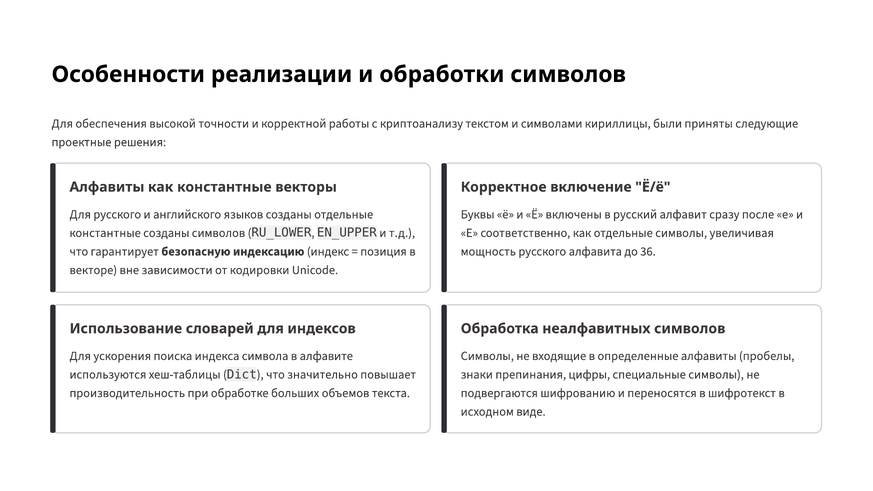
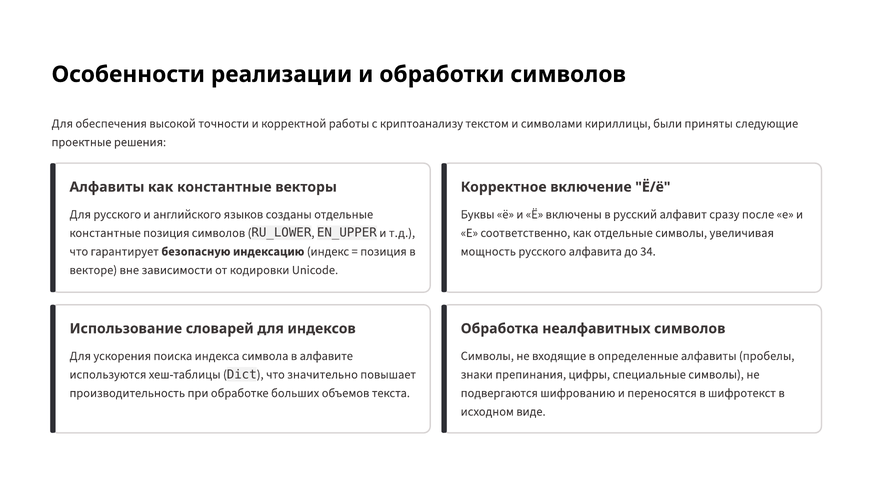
константные созданы: созданы -> позиция (166, 233)
36: 36 -> 34 (648, 251)
